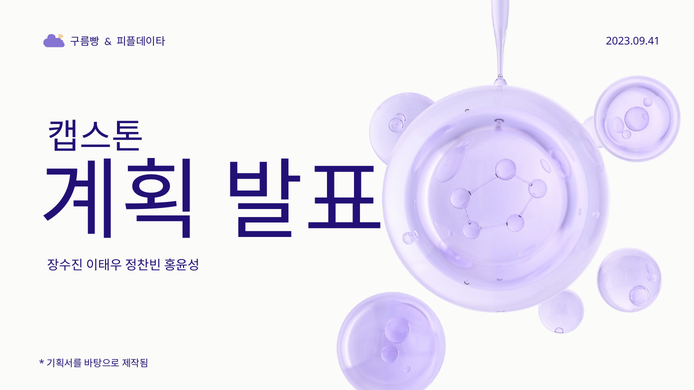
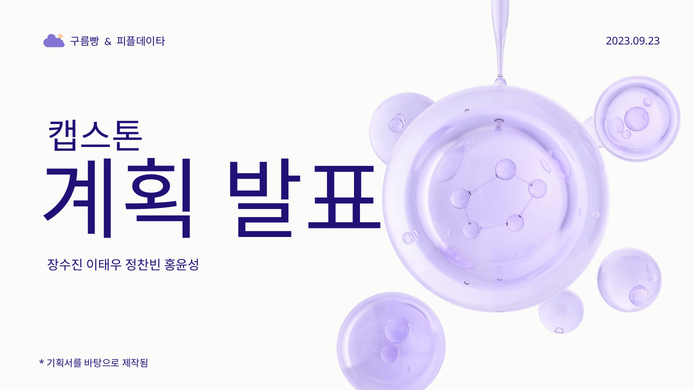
2023.09.41: 2023.09.41 -> 2023.09.23 (633, 41)
